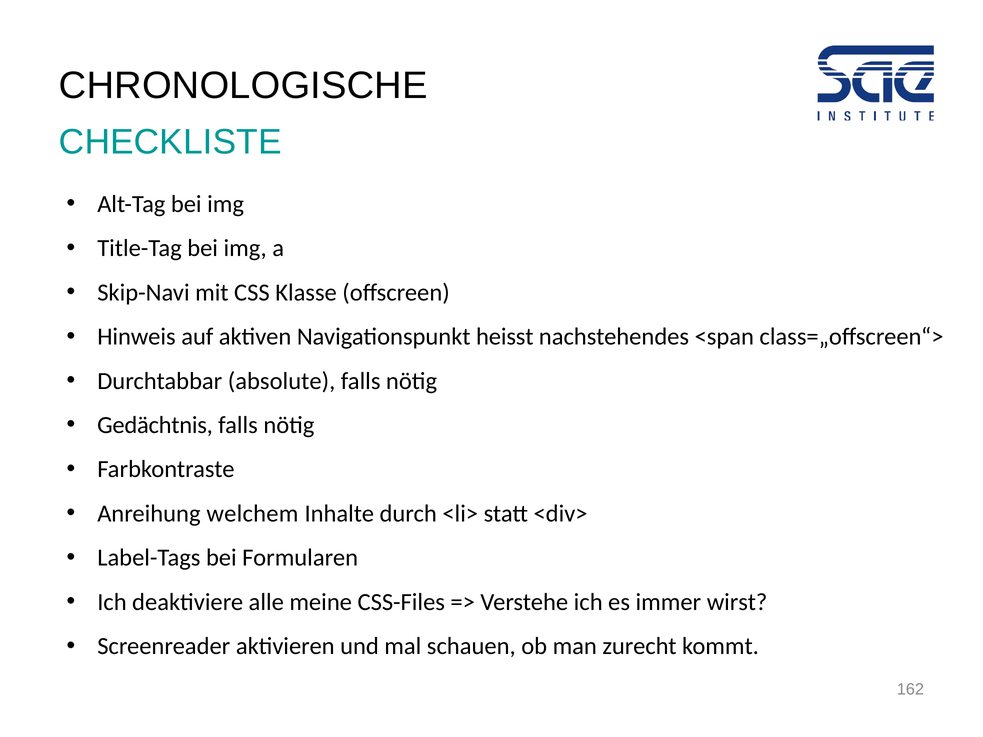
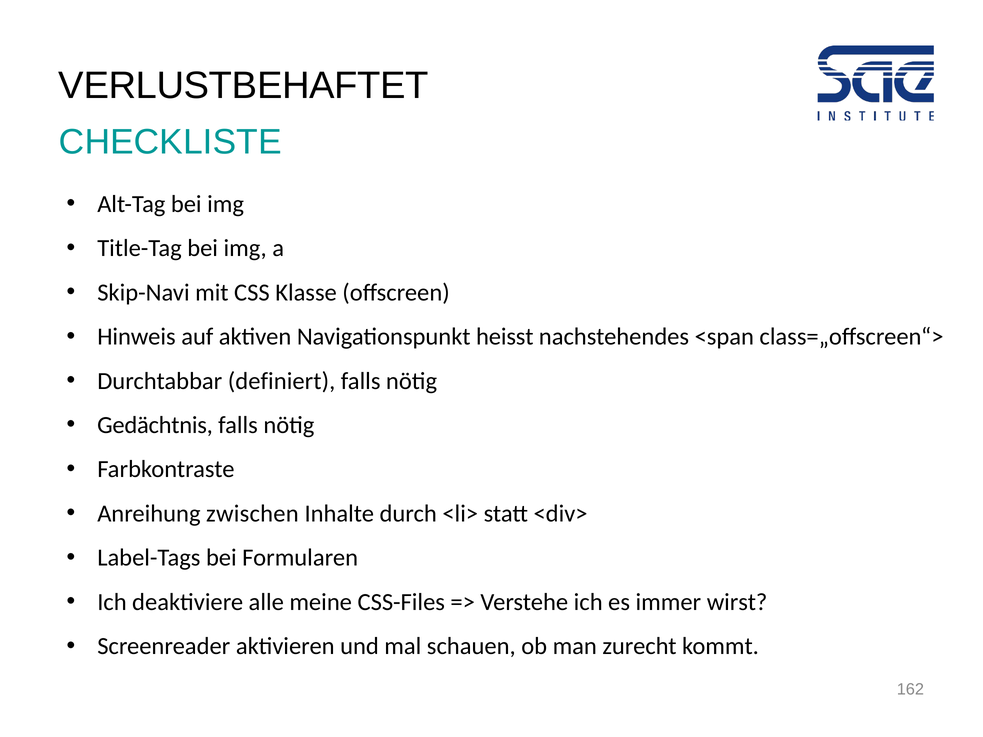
CHRONOLOGISCHE: CHRONOLOGISCHE -> VERLUSTBEHAFTET (244, 86)
absolute: absolute -> definiert (282, 381)
welchem: welchem -> zwischen (252, 514)
